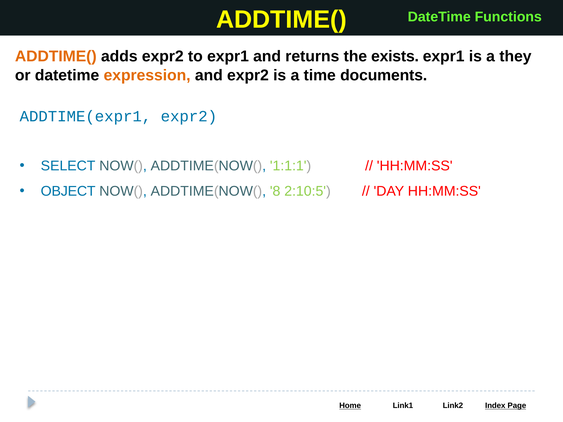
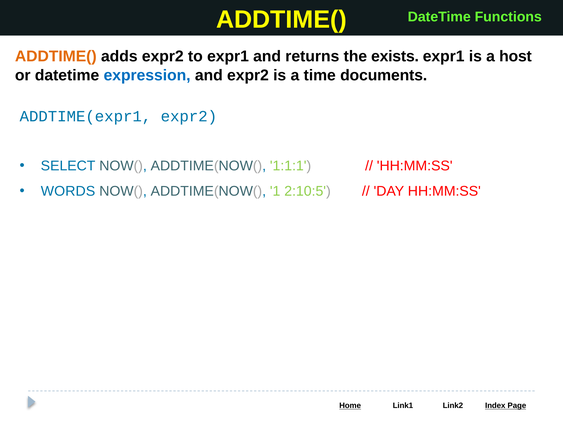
they: they -> host (515, 57)
expression colour: orange -> blue (147, 75)
OBJECT: OBJECT -> WORDS (68, 191)
8: 8 -> 1 (275, 191)
